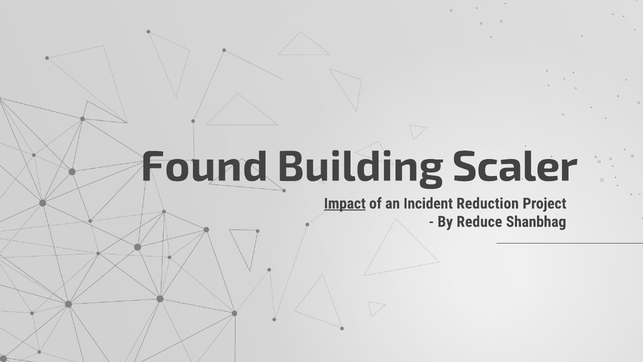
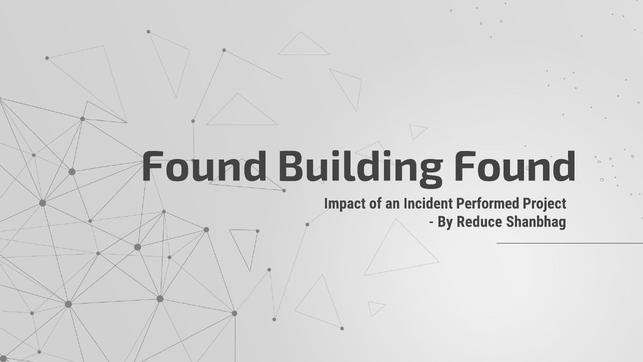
Building Scaler: Scaler -> Found (515, 166)
Impact underline: present -> none (345, 203)
Reduction: Reduction -> Performed (488, 203)
